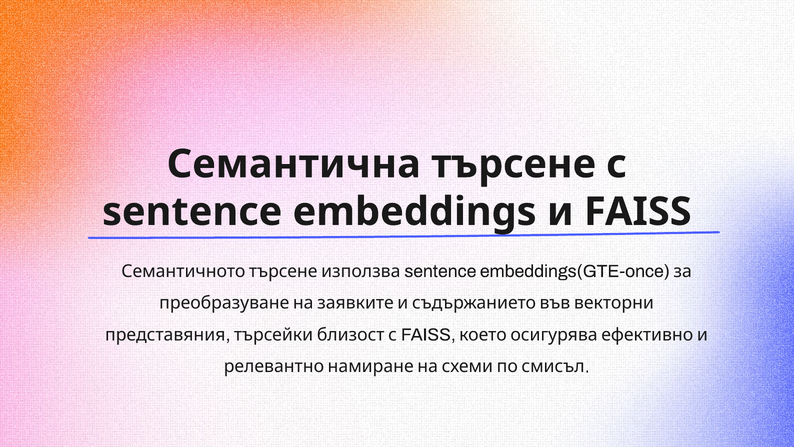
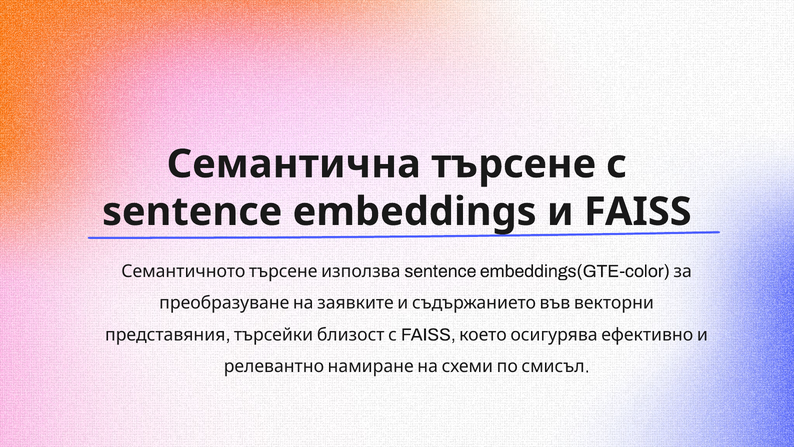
embeddings(GTE-once: embeddings(GTE-once -> embeddings(GTE-color (575, 271)
